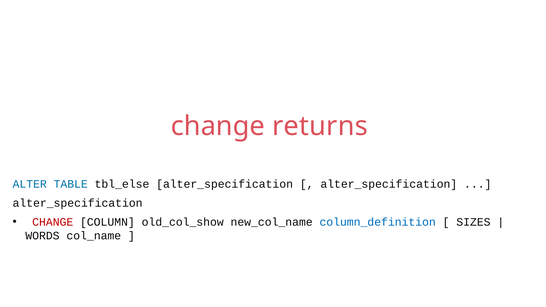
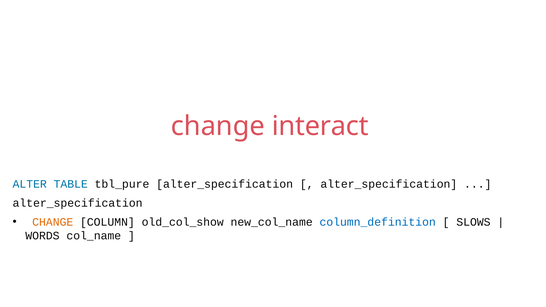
returns: returns -> interact (320, 126)
tbl_else: tbl_else -> tbl_pure (122, 184)
CHANGE colour: red -> orange (53, 222)
SIZES: SIZES -> SLOWS (473, 222)
